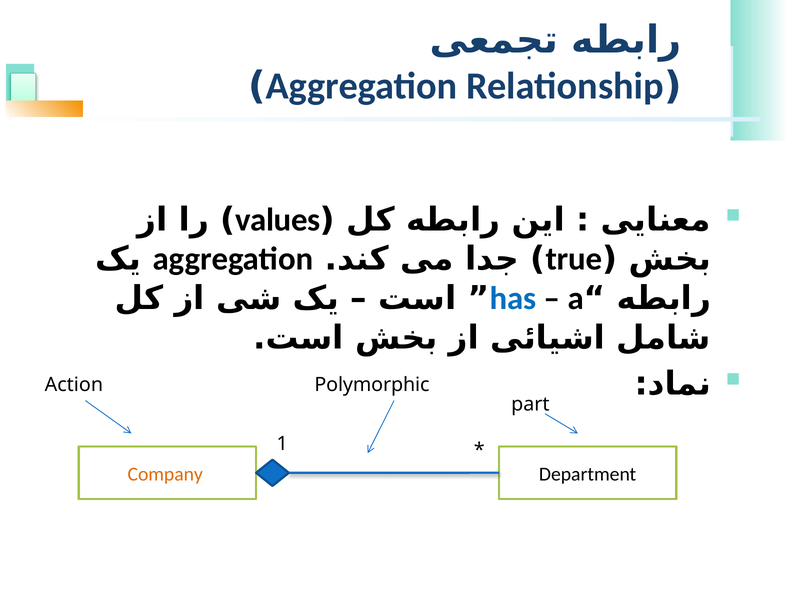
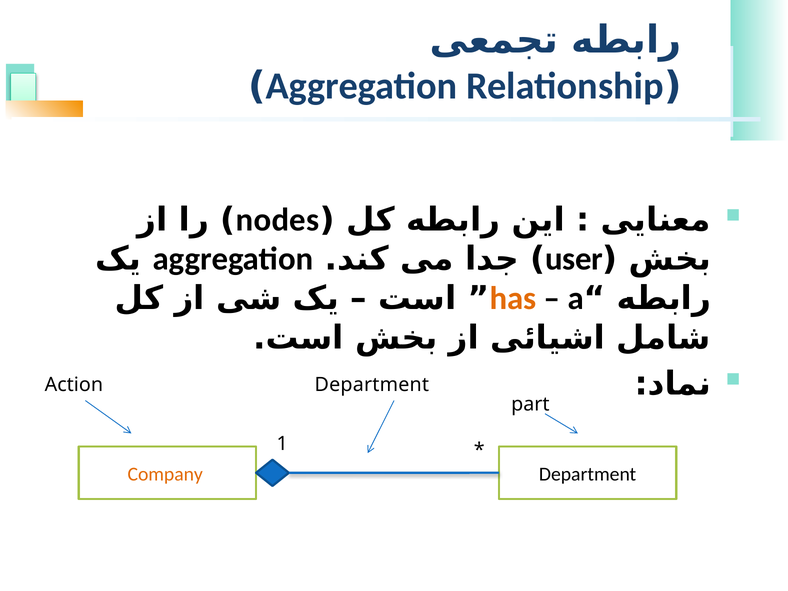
values: values -> nodes (278, 220)
true: true -> user (574, 259)
has colour: blue -> orange (513, 299)
Polymorphic: Polymorphic -> Department (372, 385)
